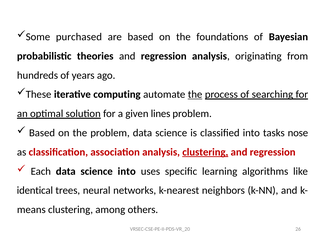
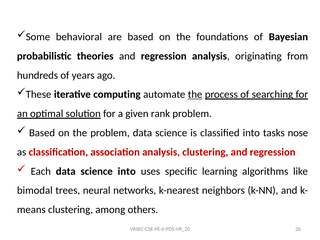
purchased: purchased -> behavioral (79, 37)
lines: lines -> rank (160, 114)
clustering underline: present -> none (205, 152)
identical: identical -> bimodal (35, 190)
